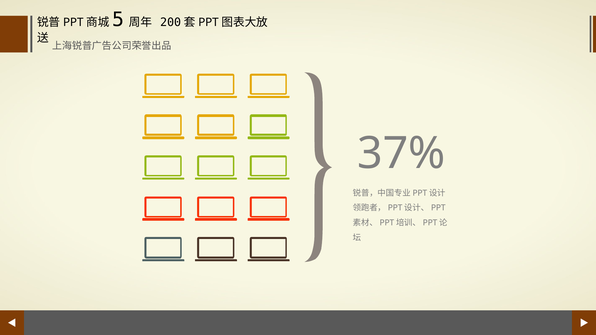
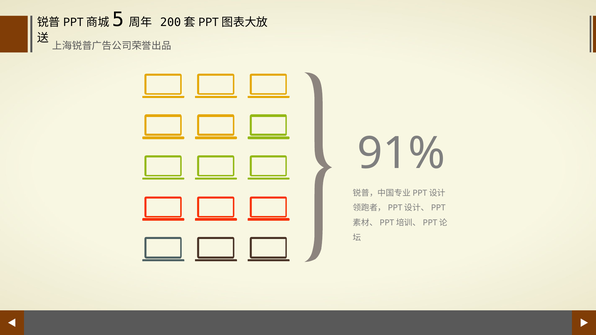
37%: 37% -> 91% (401, 154)
